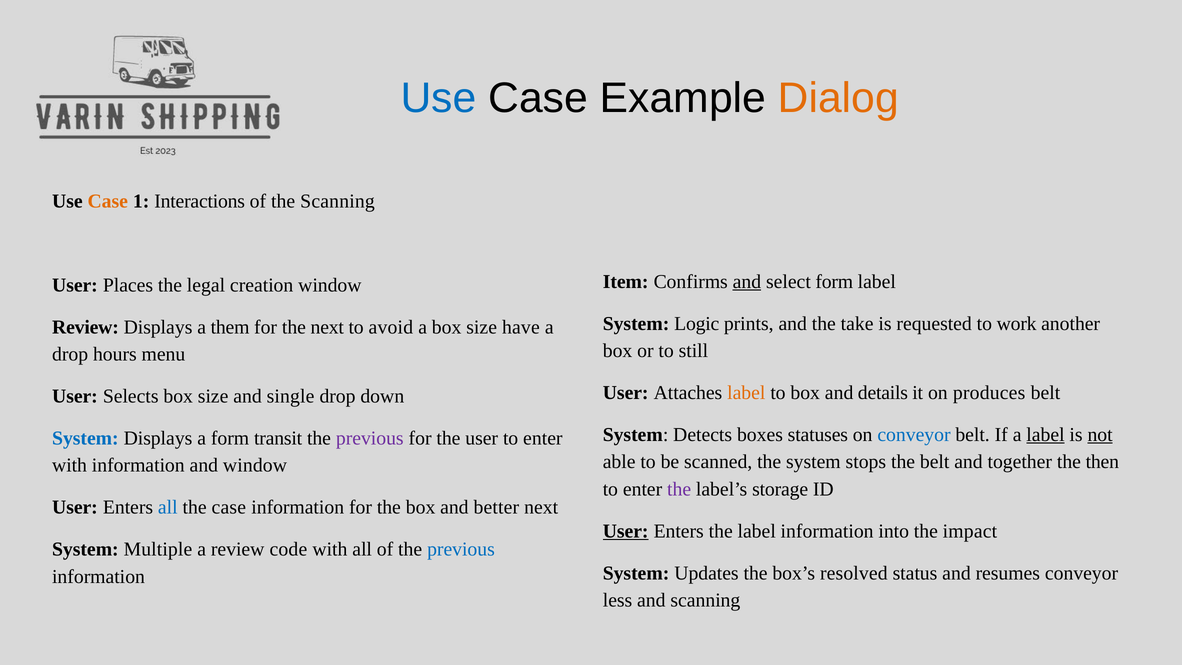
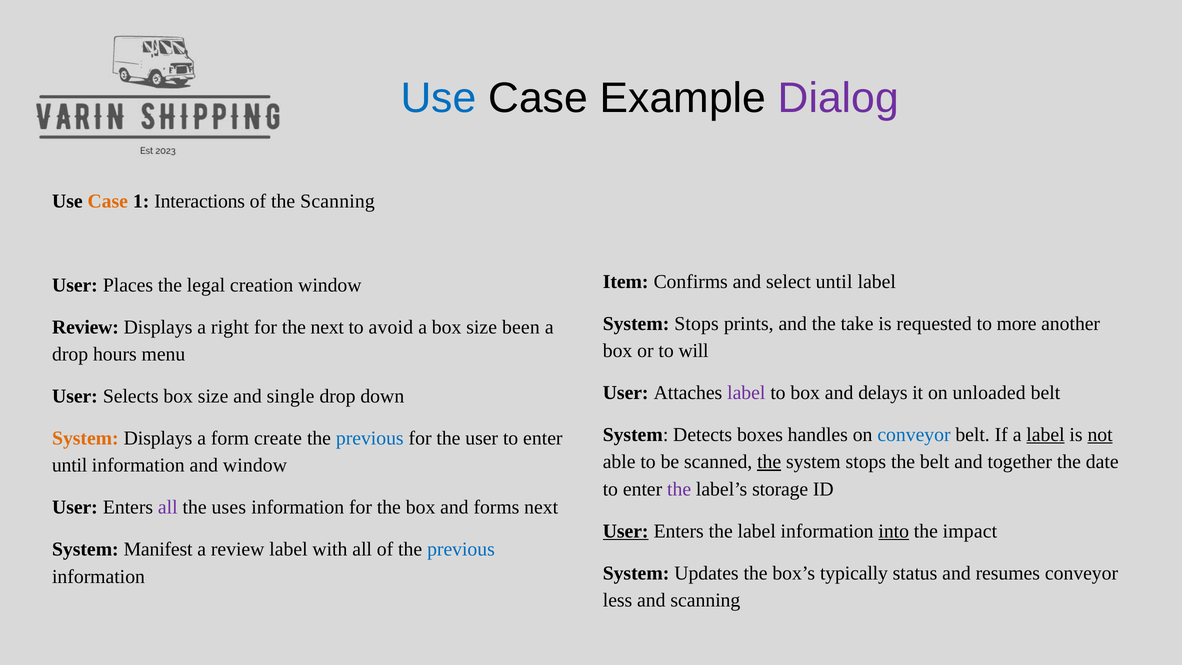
Dialog colour: orange -> purple (838, 98)
and underline: present -> none (747, 282)
select form: form -> until (834, 282)
Logic: Logic -> Stops (697, 323)
work: work -> more (1017, 323)
them: them -> right (230, 327)
have: have -> been (521, 327)
still: still -> will (694, 351)
label colour: orange -> purple (746, 393)
details: details -> delays (883, 393)
produces: produces -> unloaded (989, 393)
statuses: statuses -> handles (818, 435)
System colour: blue -> orange (85, 438)
transit: transit -> create (278, 438)
previous colour: purple -> blue (370, 438)
the underline: none -> present (769, 462)
then: then -> date (1102, 462)
with: with -> until (70, 465)
all colour: blue -> purple (168, 507)
the case: case -> uses (229, 507)
better: better -> forms (496, 507)
into underline: none -> present (894, 531)
Multiple: Multiple -> Manifest (158, 549)
review code: code -> label (288, 549)
resolved: resolved -> typically (854, 573)
